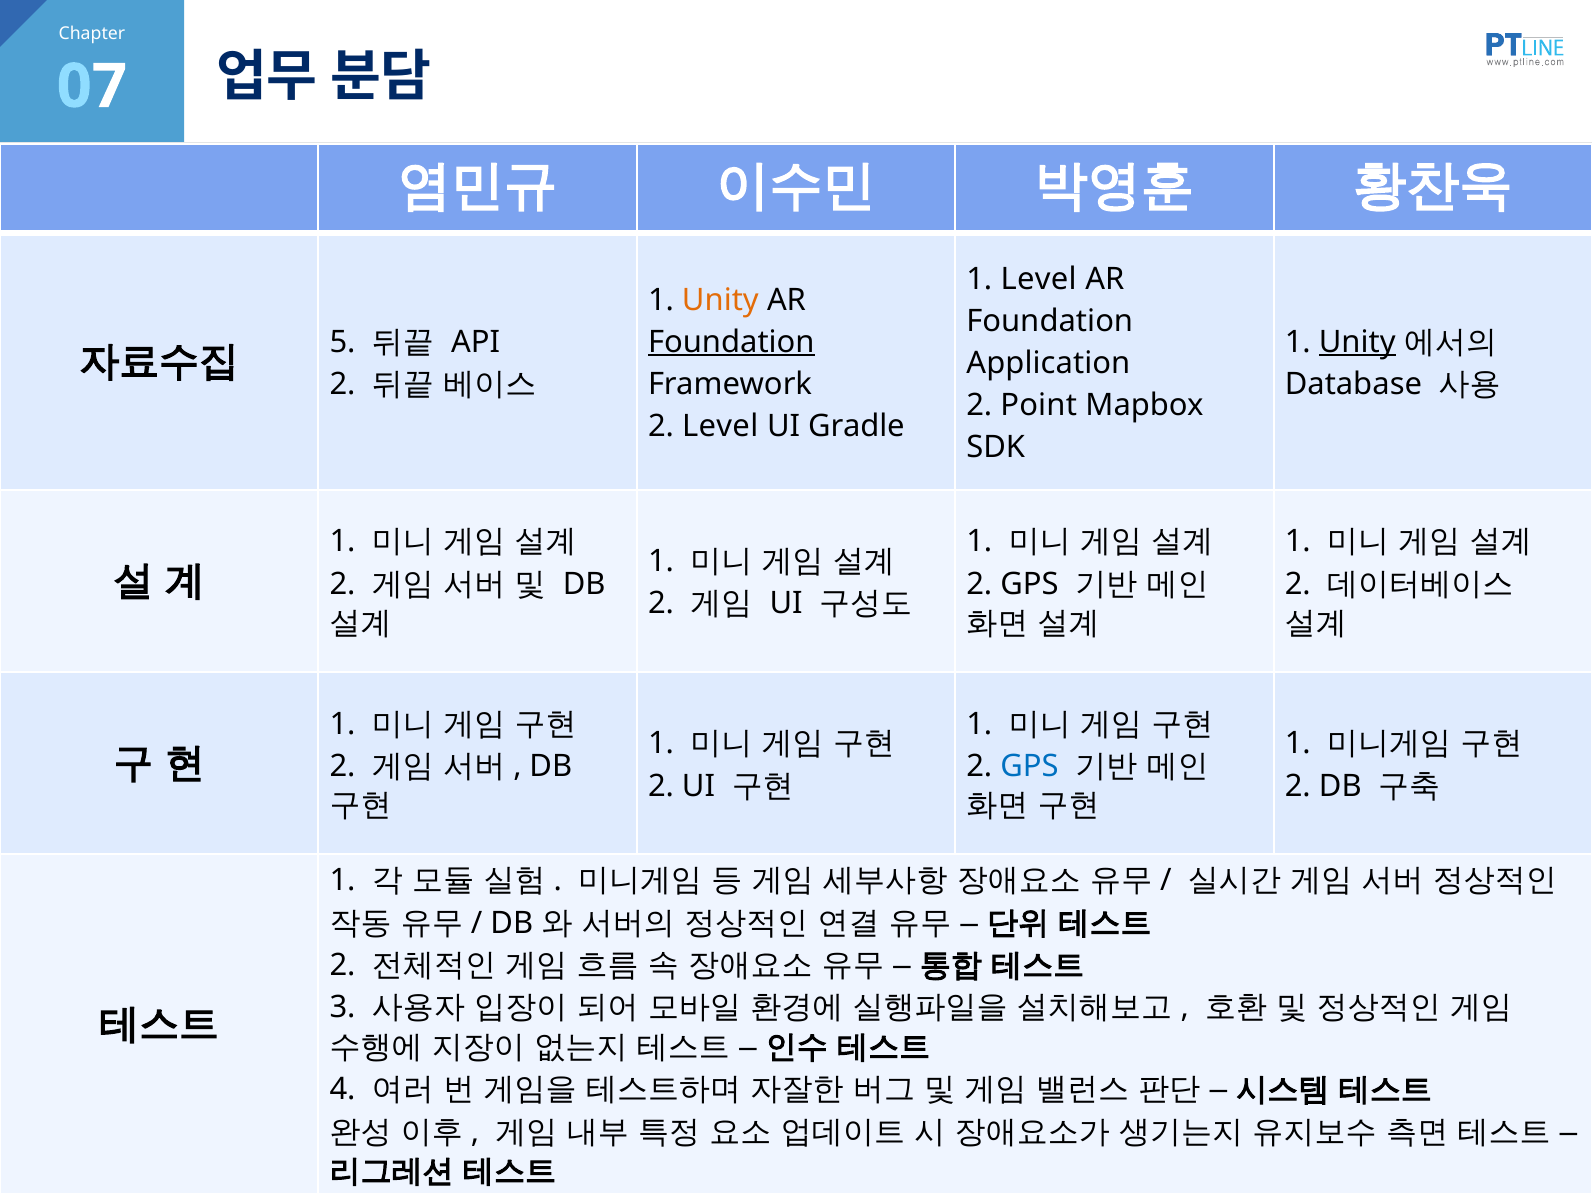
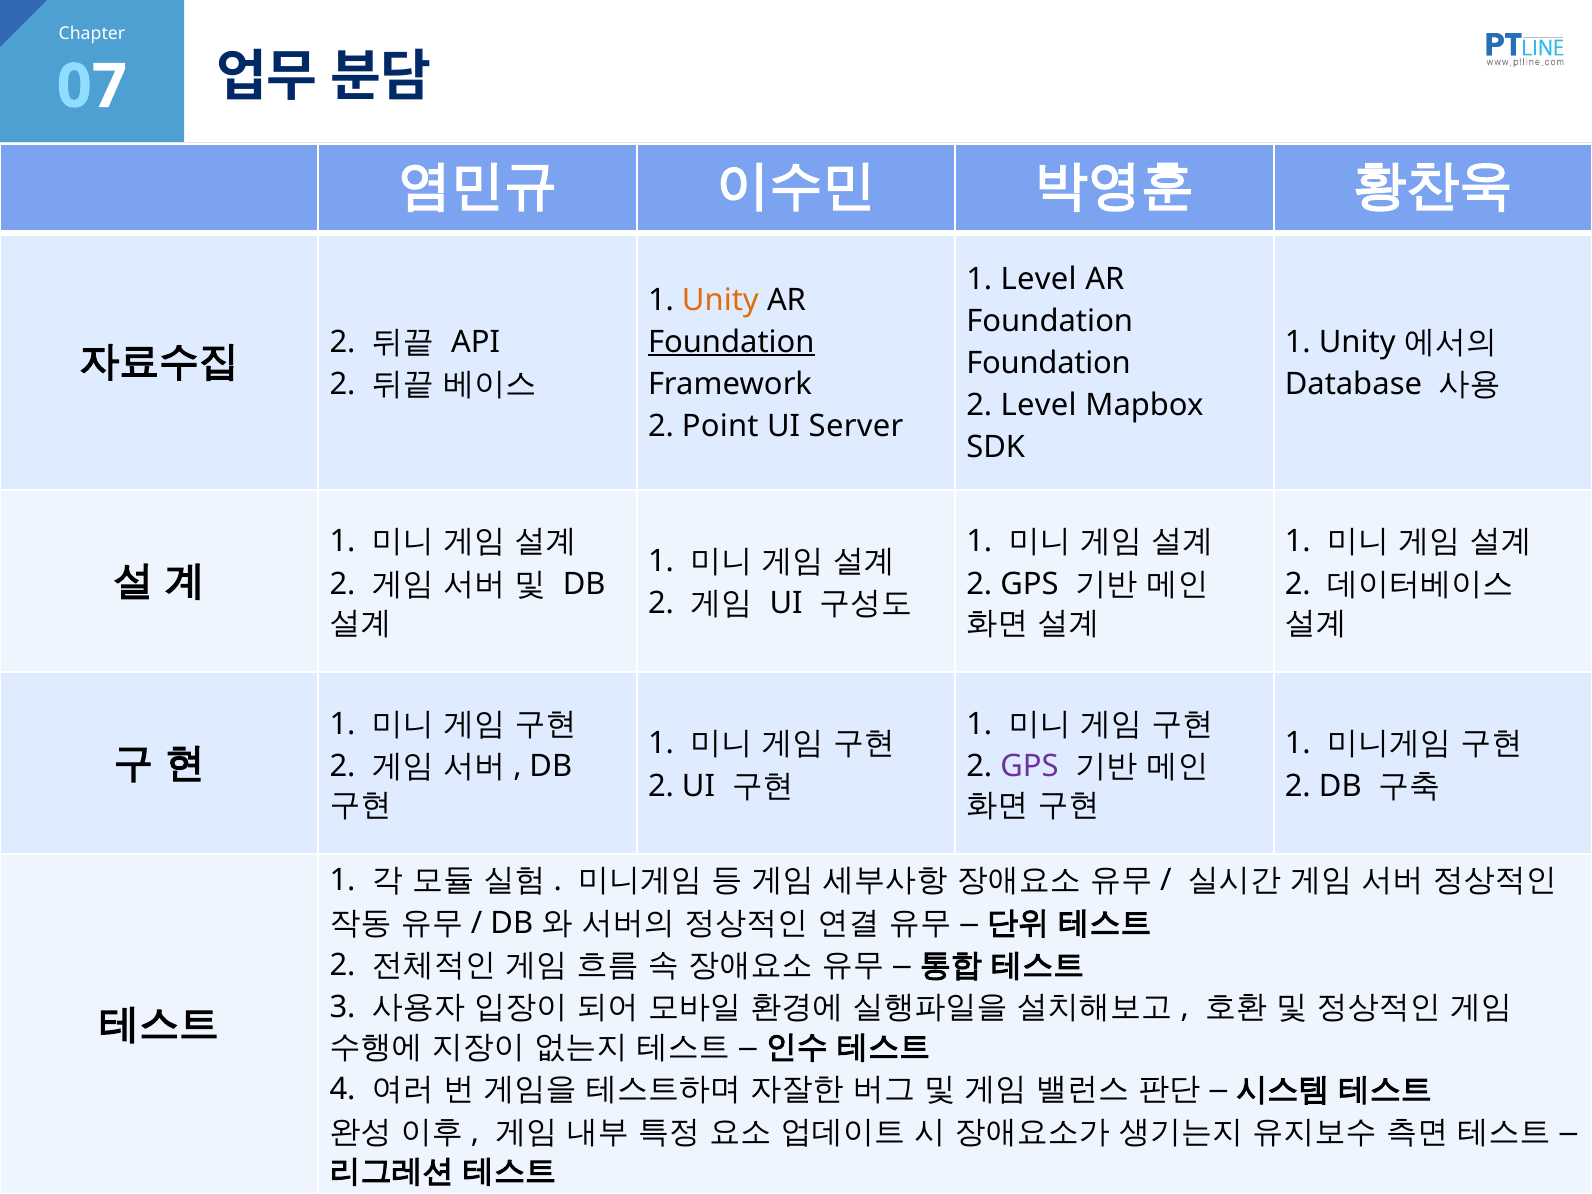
Unity underline: present -> none (1357, 342)
5: 5 -> 2 (343, 342)
Application: Application -> Foundation (1049, 363)
2 Point: Point -> Level (1039, 405)
2 Level: Level -> Point (720, 426)
Gradle: Gradle -> Server (856, 426)
GPS colour: blue -> purple (1029, 766)
